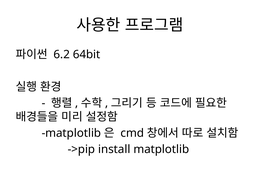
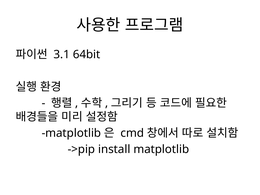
6.2: 6.2 -> 3.1 (62, 55)
